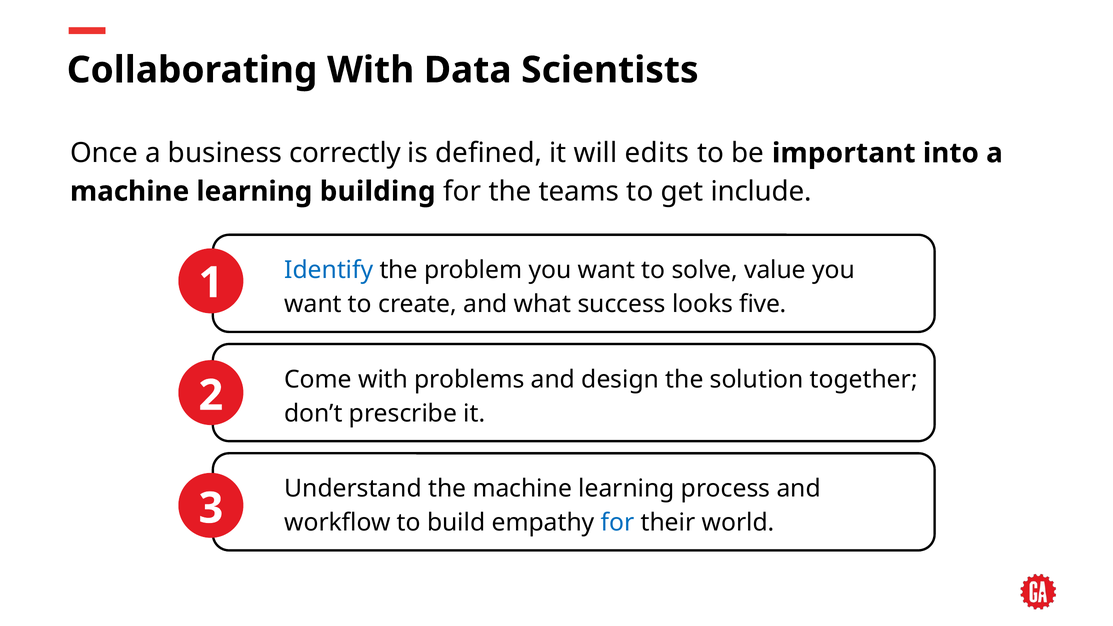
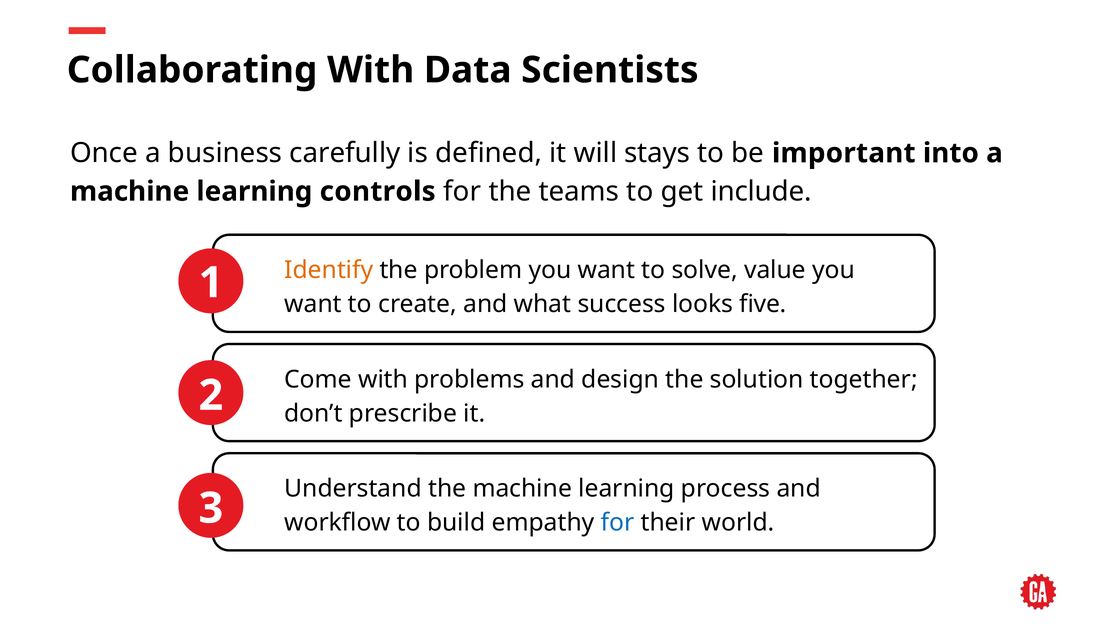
correctly: correctly -> carefully (345, 153)
edits: edits -> stays (657, 153)
building: building -> controls (378, 192)
Identify colour: blue -> orange (329, 270)
